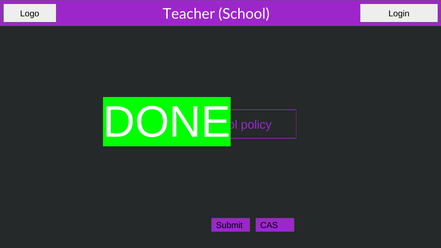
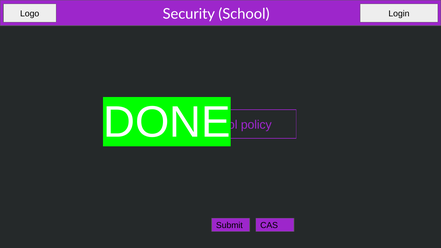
Teacher: Teacher -> Security (189, 14)
